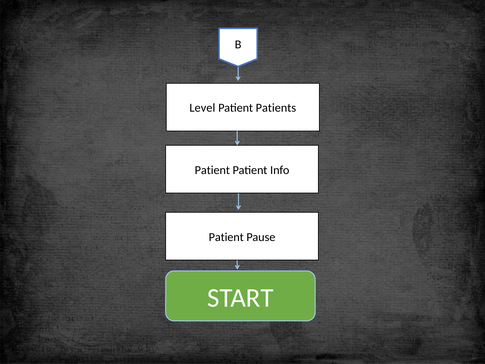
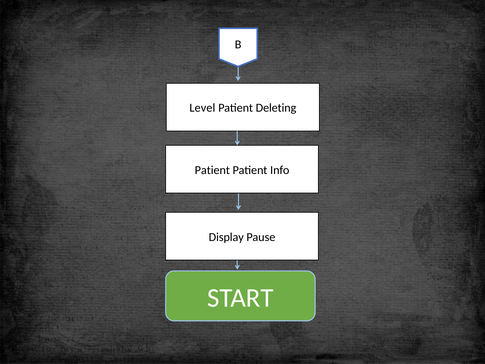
Patients: Patients -> Deleting (276, 108)
Patient: Patient -> Display (226, 237)
